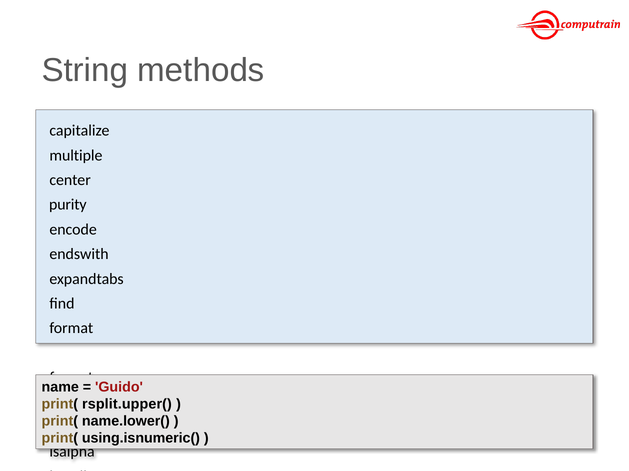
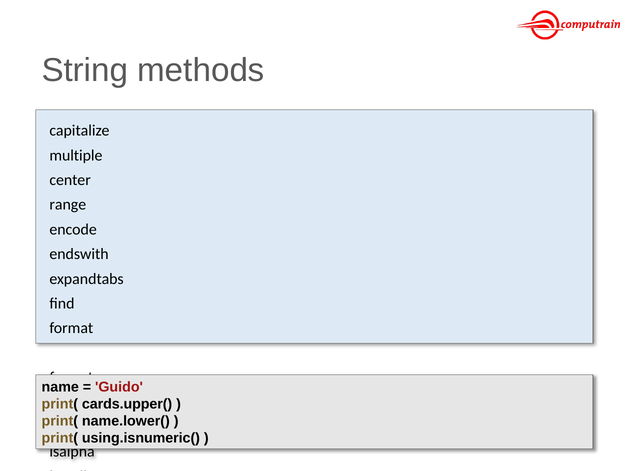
purity: purity -> range (68, 205)
rsplit.upper(: rsplit.upper( -> cards.upper( (127, 405)
